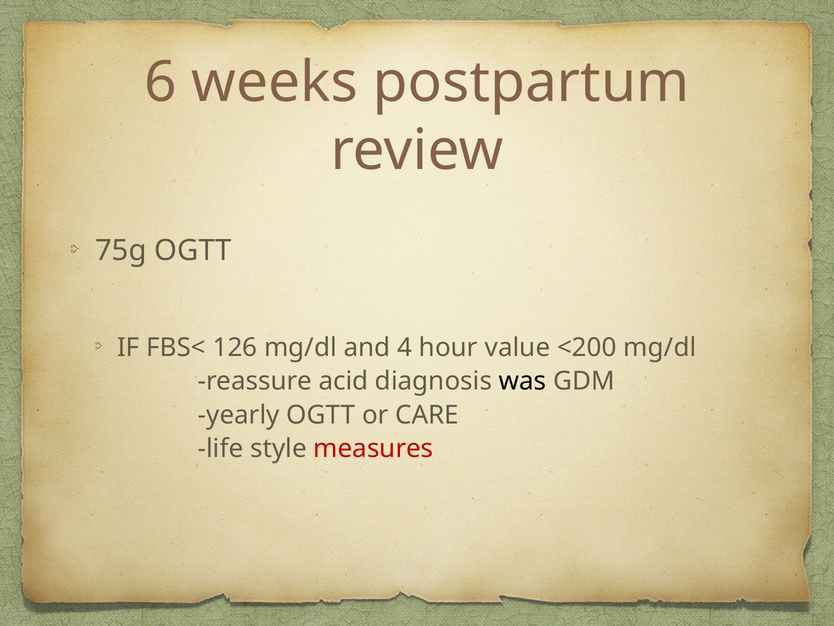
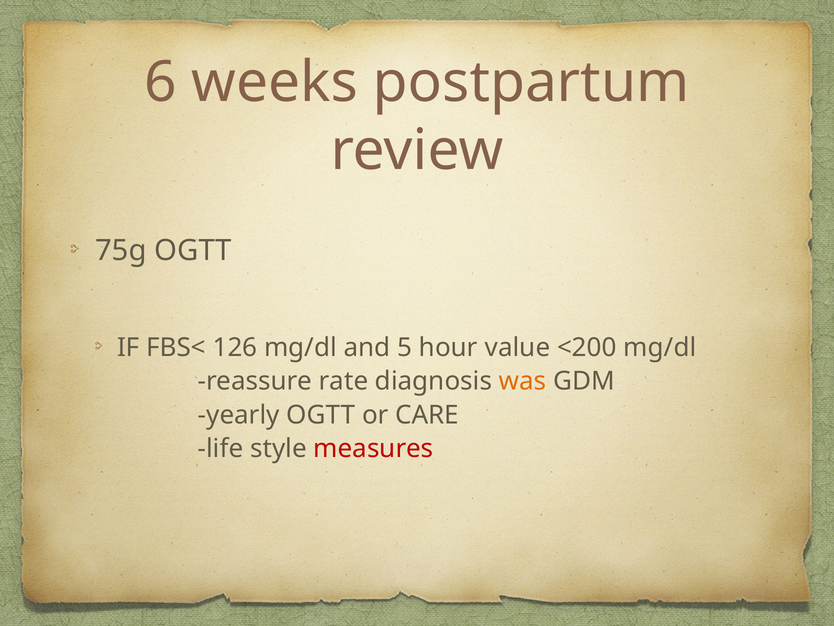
4: 4 -> 5 (405, 347)
acid: acid -> rate (343, 381)
was colour: black -> orange (523, 381)
